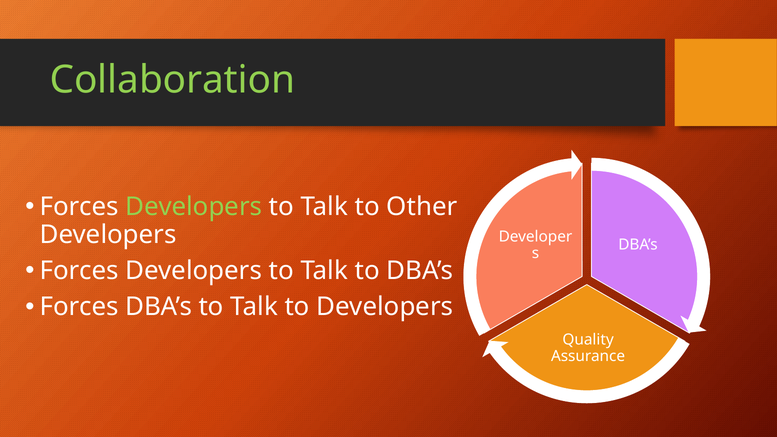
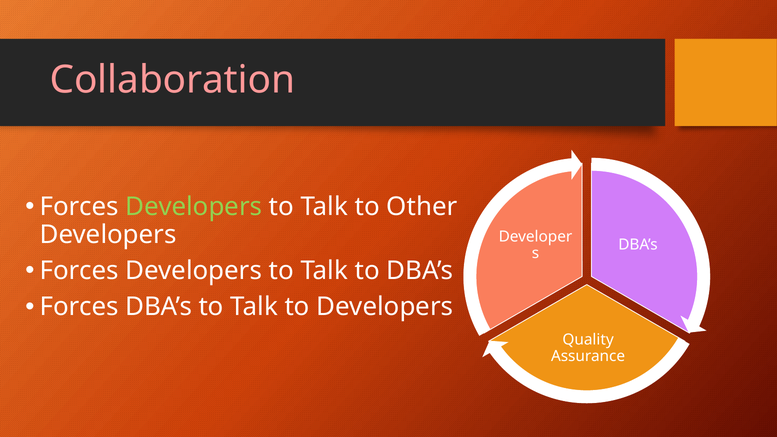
Collaboration colour: light green -> pink (172, 80)
